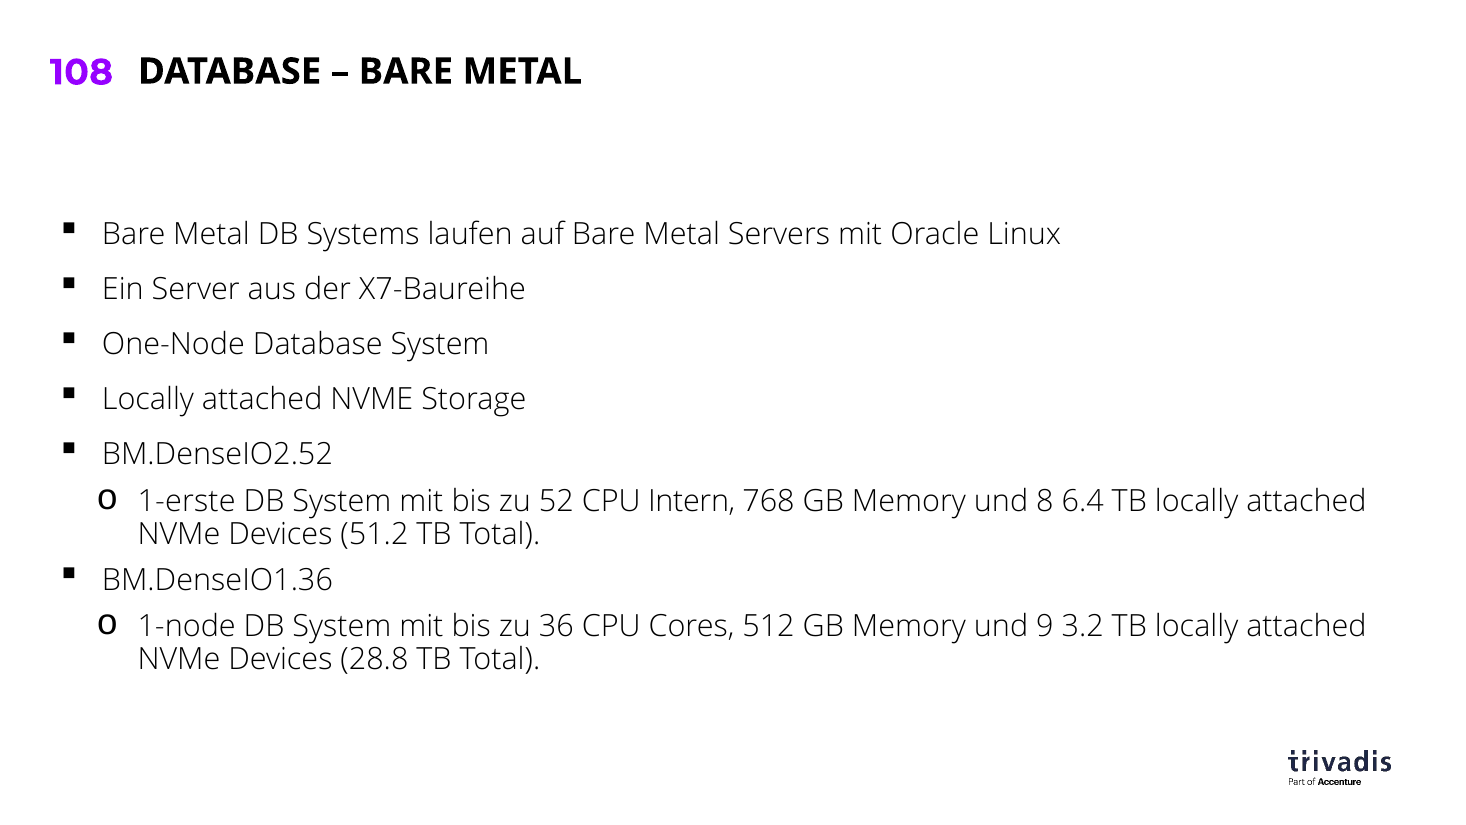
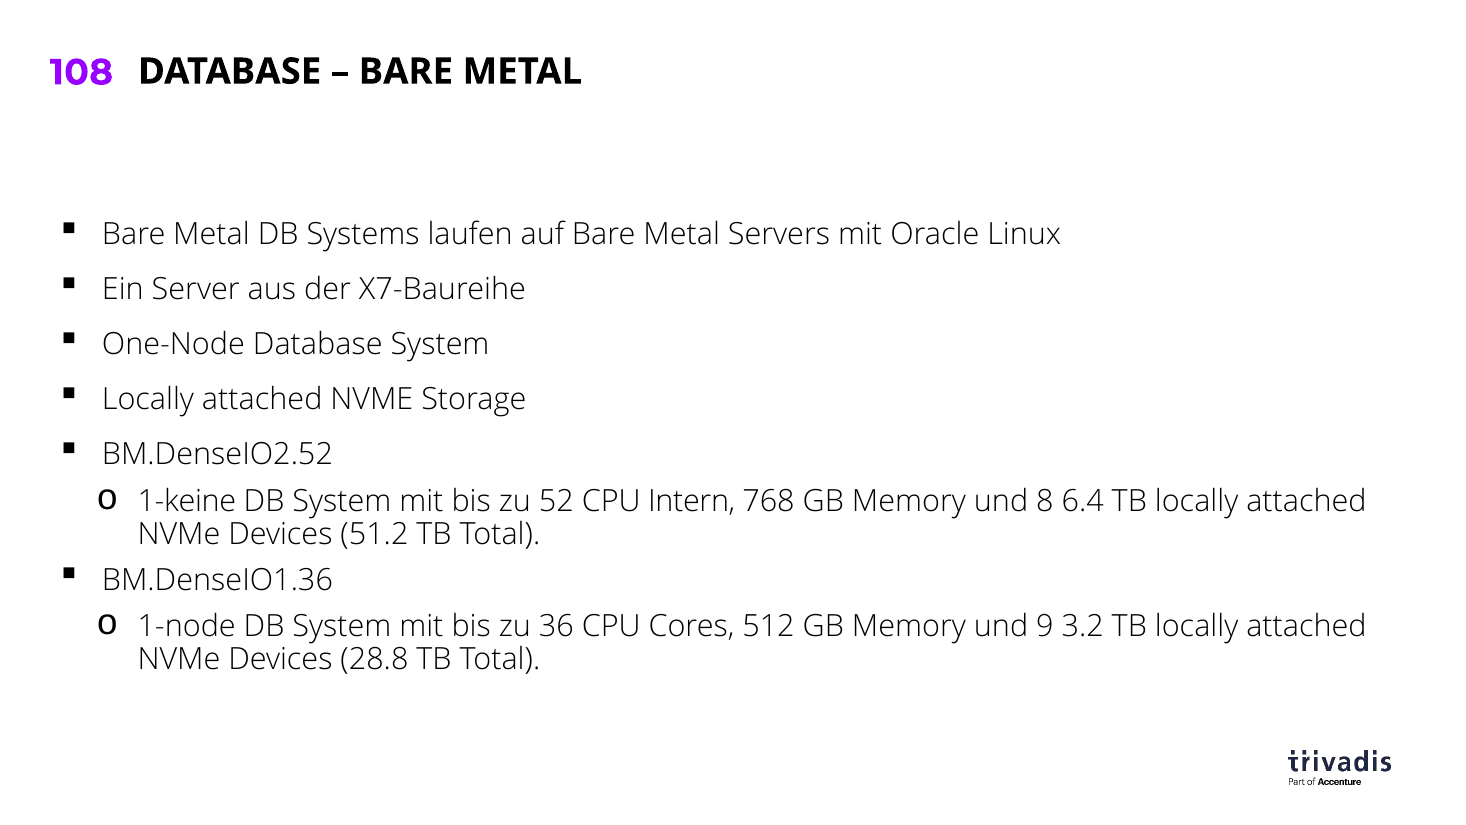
1-erste: 1-erste -> 1-keine (187, 501)
